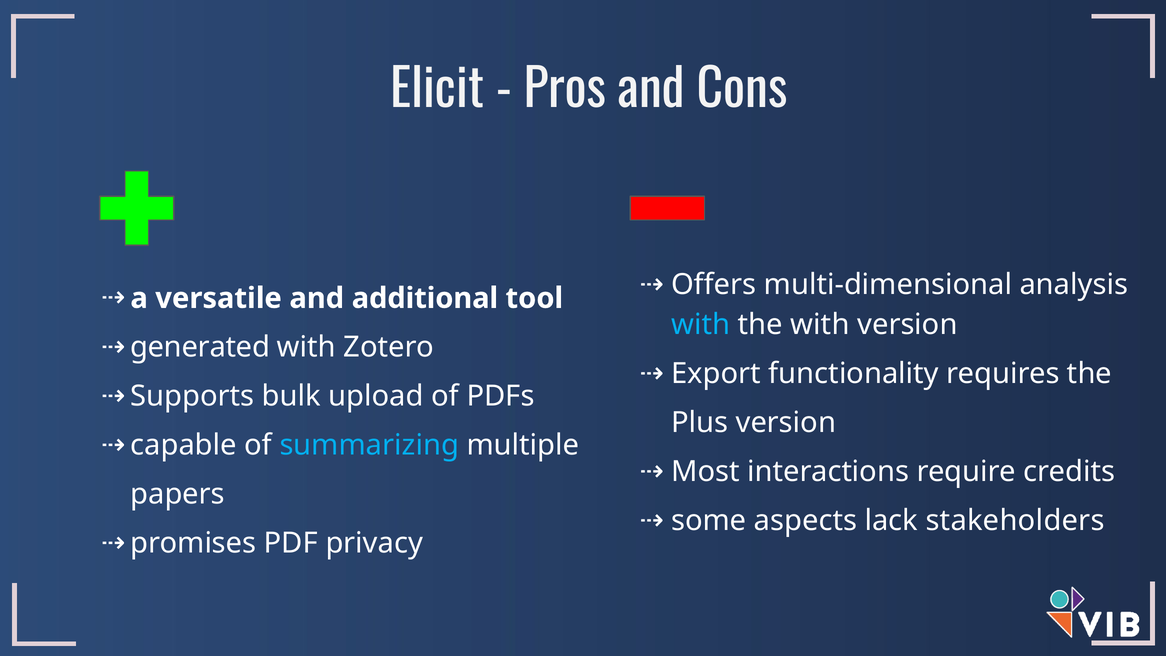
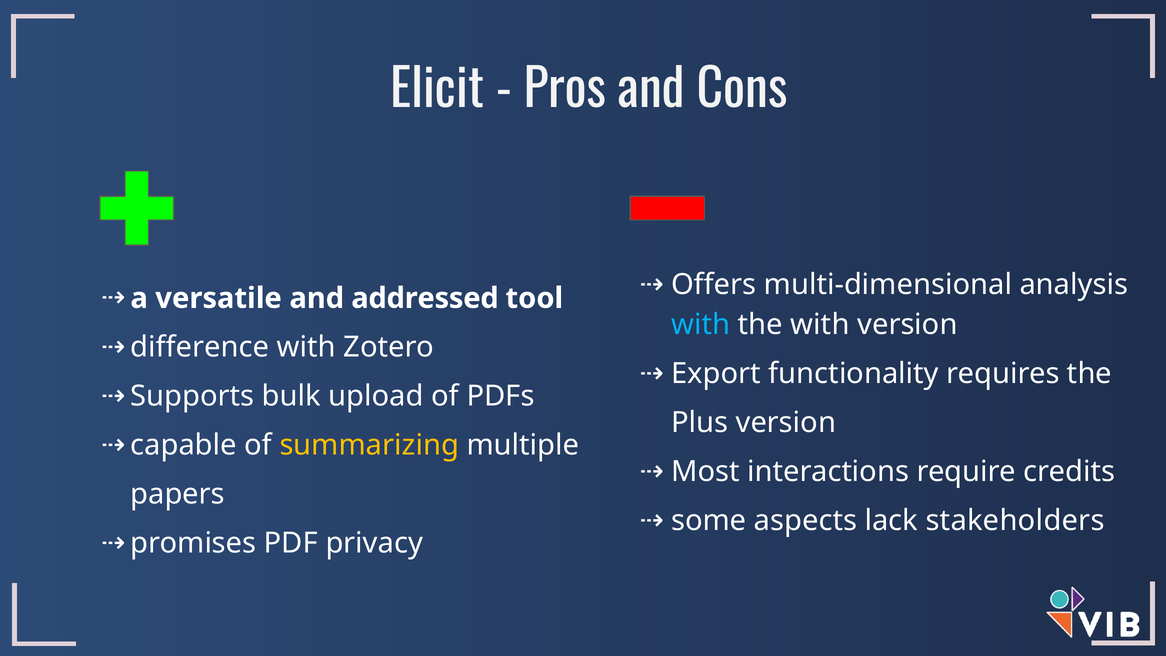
additional: additional -> addressed (425, 298)
generated: generated -> difference (200, 347)
summarizing colour: light blue -> yellow (369, 445)
